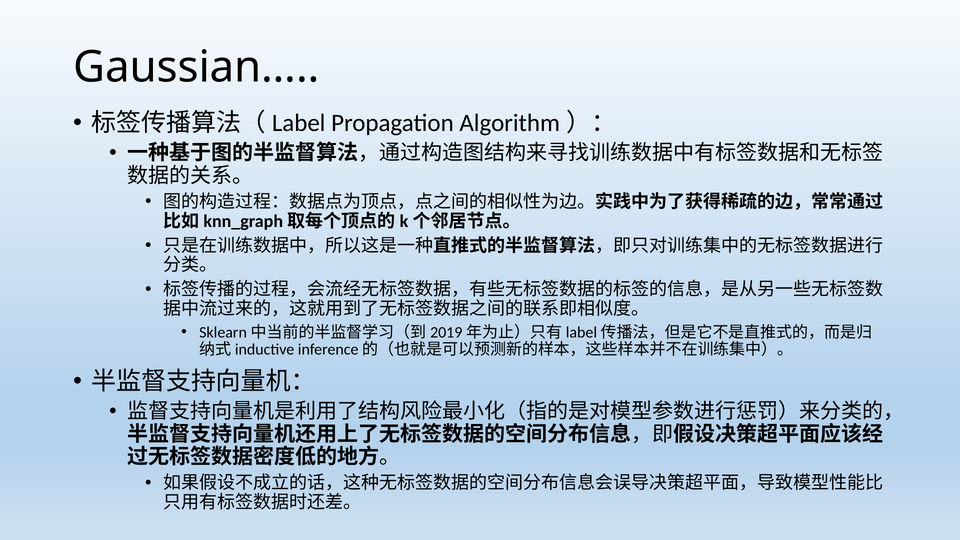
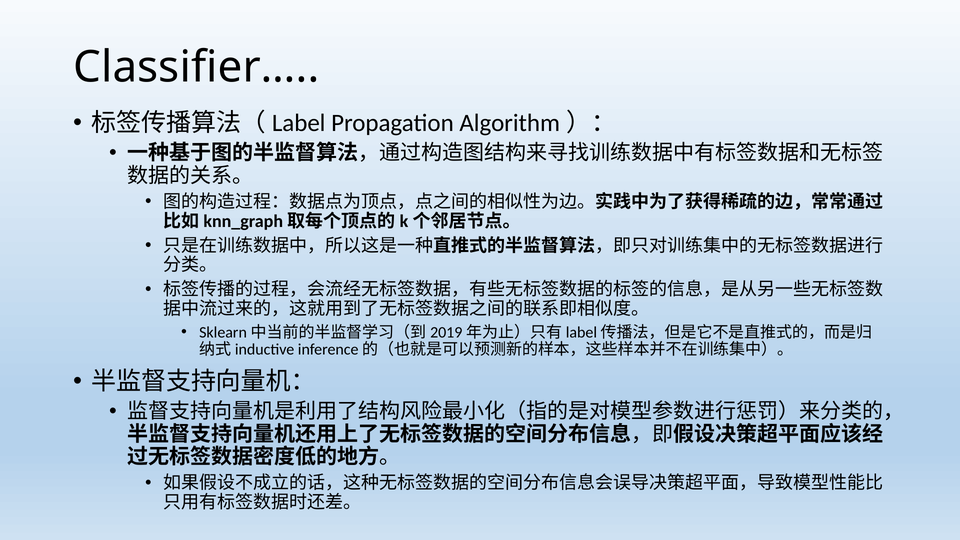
Gaussian…: Gaussian… -> Classifier… (196, 67)
